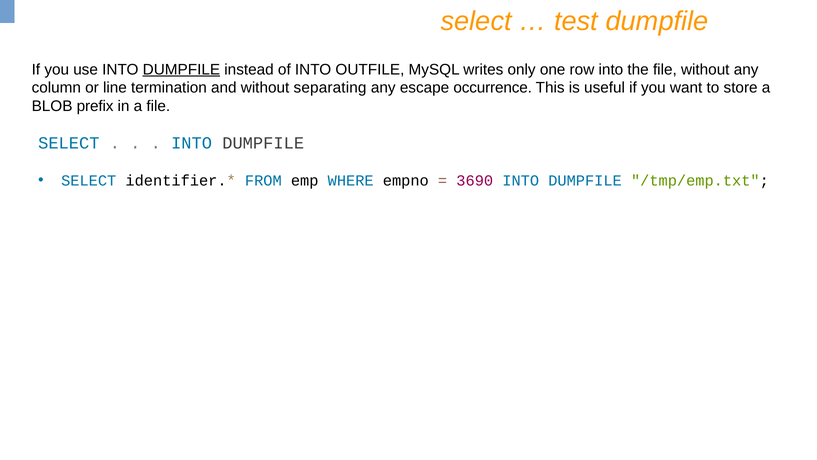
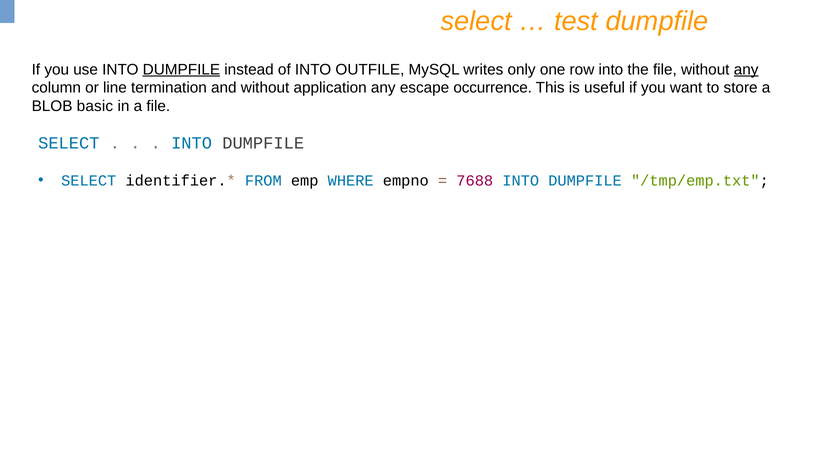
any underline: none -> present (746, 69)
separating: separating -> application (330, 88)
prefix: prefix -> basic (95, 106)
3690: 3690 -> 7688 (475, 180)
